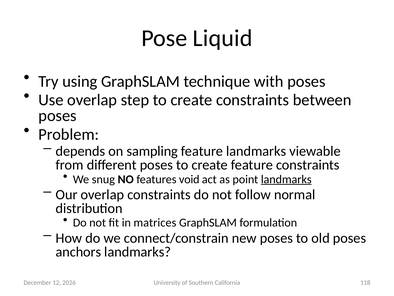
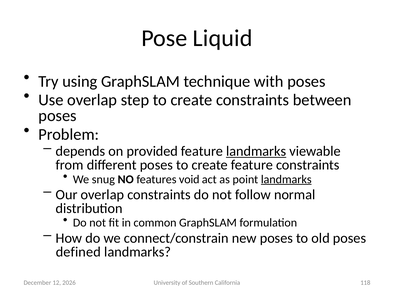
sampling: sampling -> provided (152, 151)
landmarks underline: none -> present (256, 151)
matrices: matrices -> common (155, 222)
anchors: anchors -> defined (78, 251)
